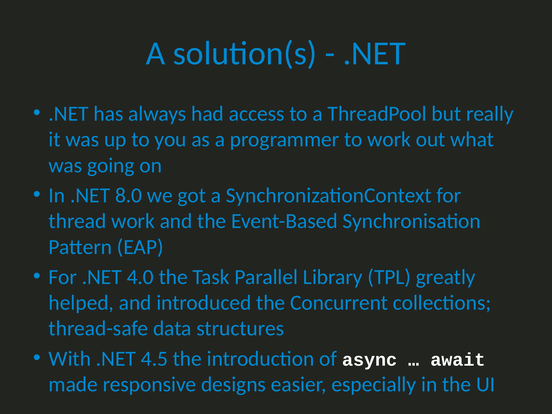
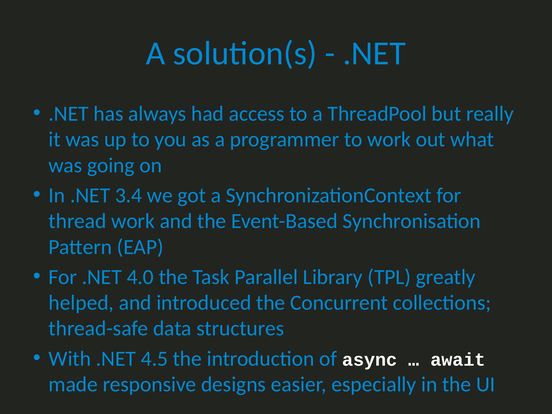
8.0: 8.0 -> 3.4 (129, 195)
